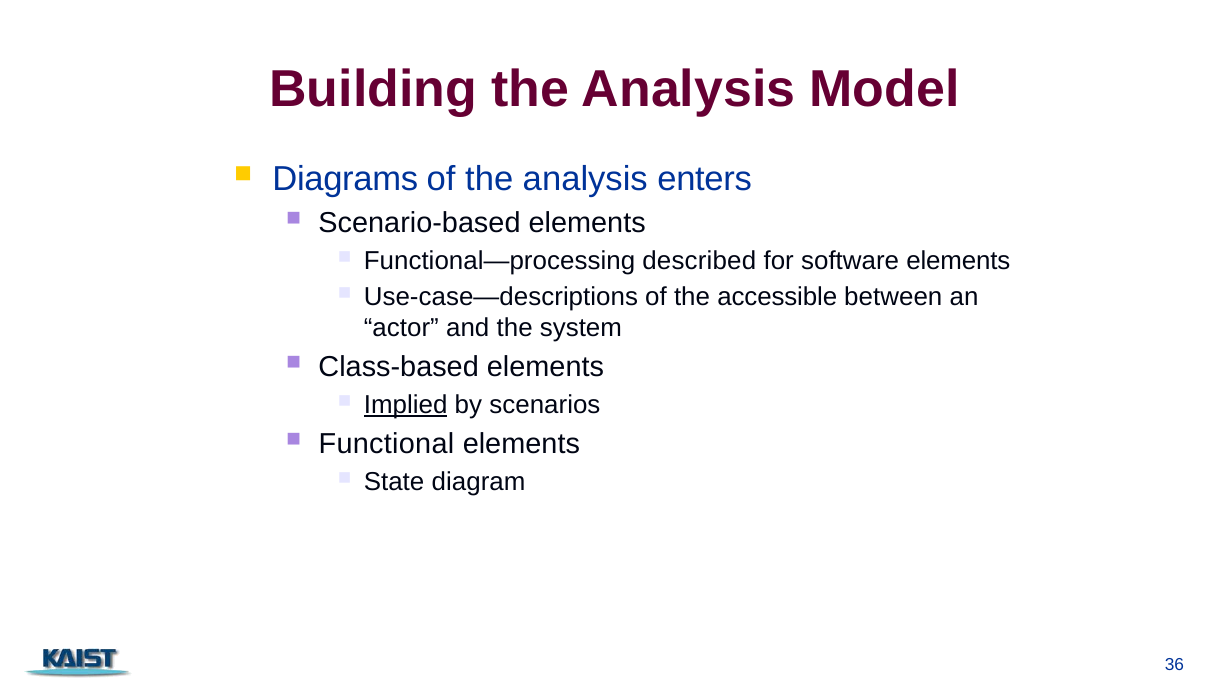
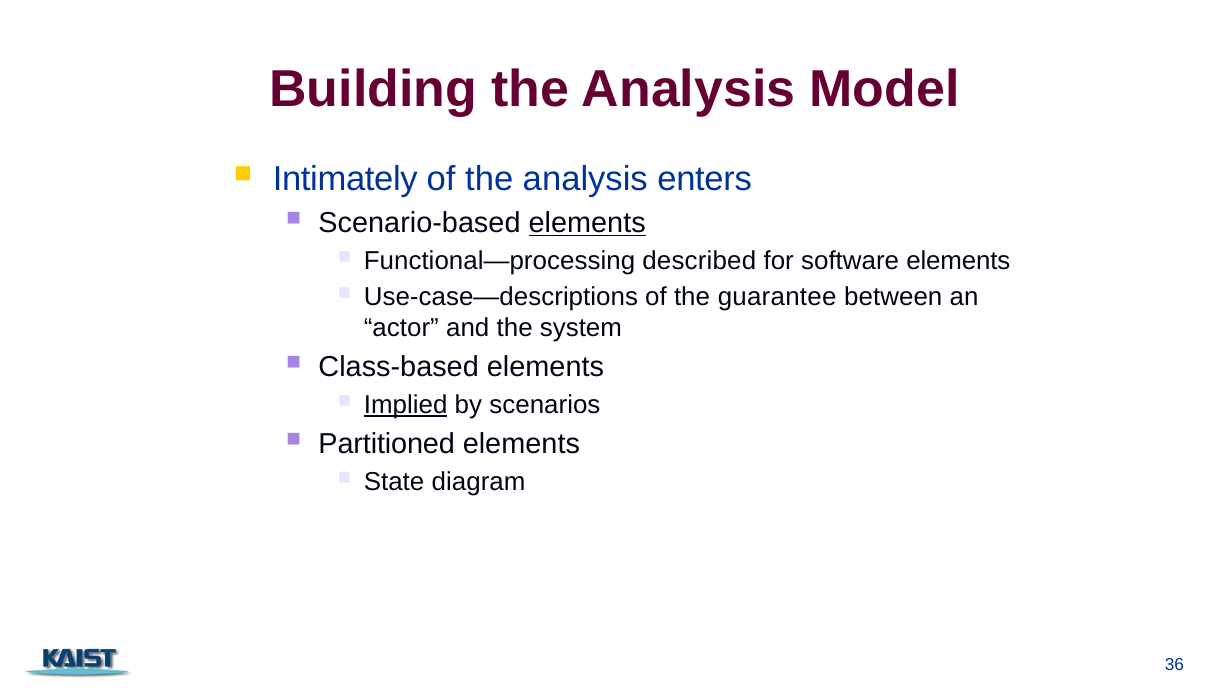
Diagrams: Diagrams -> Intimately (345, 180)
elements underline: none -> present (587, 223)
accessible: accessible -> guarantee (777, 297)
Functional: Functional -> Partitioned (387, 444)
